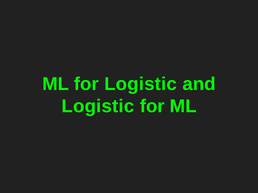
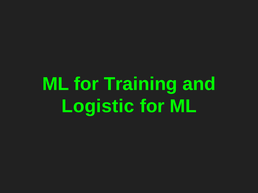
for Logistic: Logistic -> Training (141, 84)
